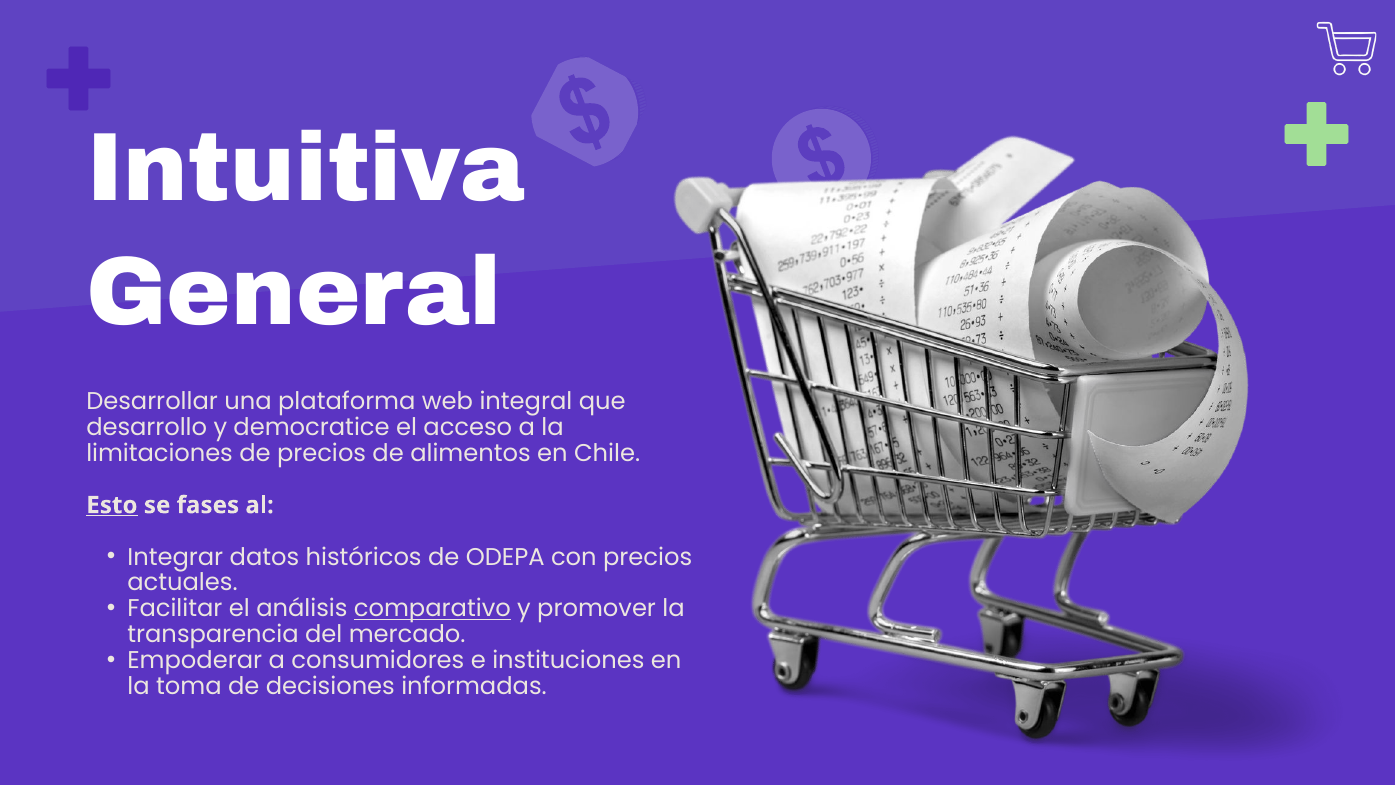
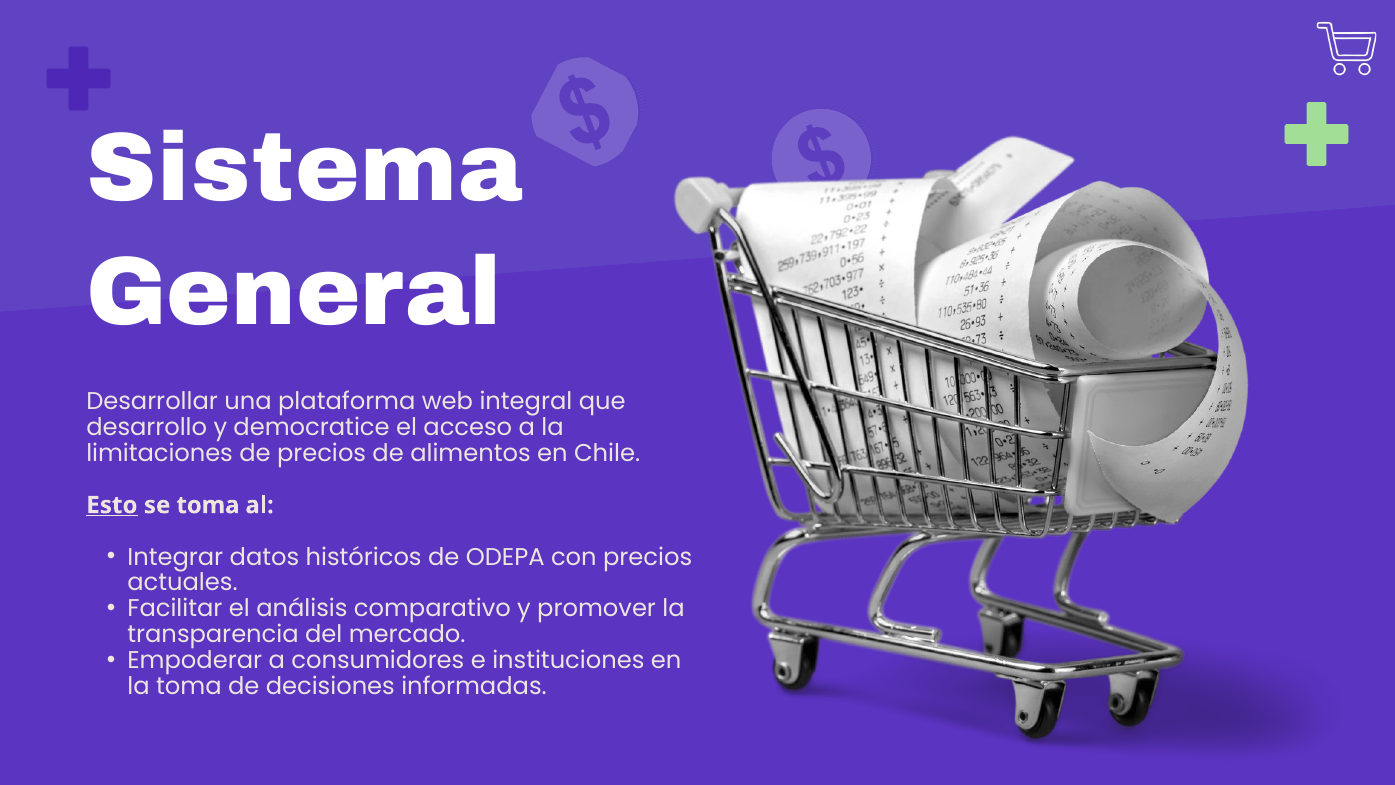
Intuitiva: Intuitiva -> Sistema (305, 168)
se fases: fases -> toma (208, 505)
comparativo underline: present -> none (432, 609)
